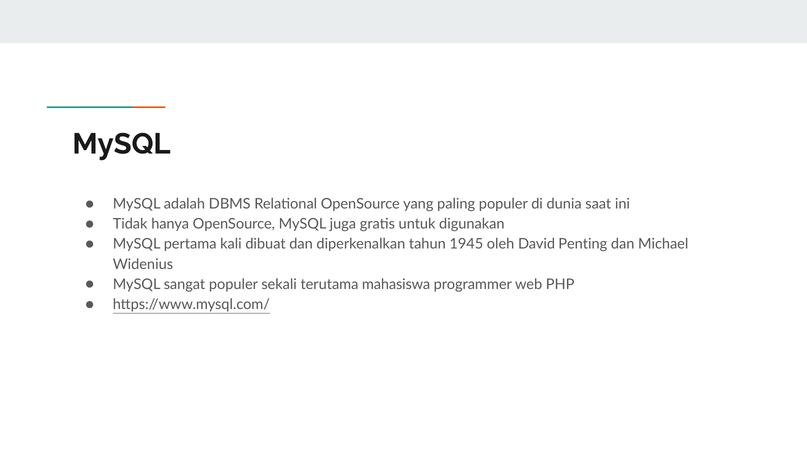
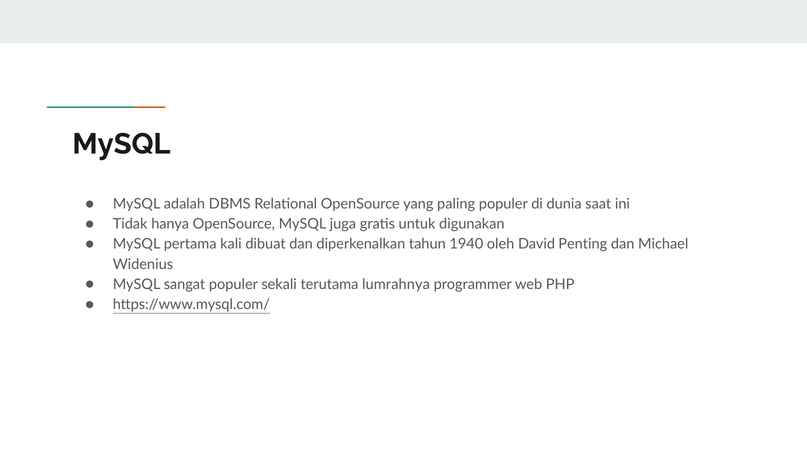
1945: 1945 -> 1940 (466, 244)
mahasiswa: mahasiswa -> lumrahnya (396, 284)
